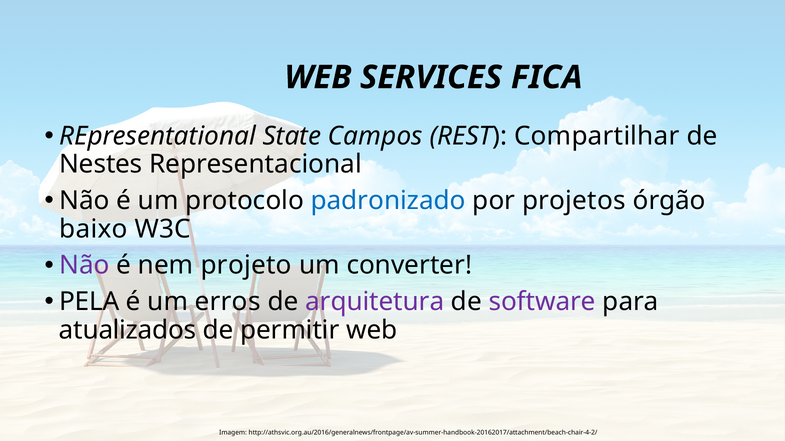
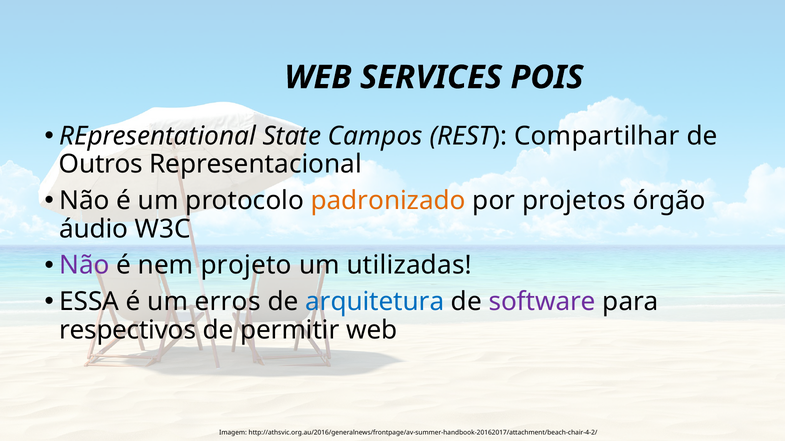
FICA: FICA -> POIS (547, 77)
Nestes: Nestes -> Outros (101, 164)
padronizado colour: blue -> orange (388, 201)
baixo: baixo -> áudio (94, 229)
converter: converter -> utilizadas (409, 266)
PELA: PELA -> ESSA (89, 302)
arquitetura colour: purple -> blue (375, 302)
atualizados: atualizados -> respectivos (128, 330)
